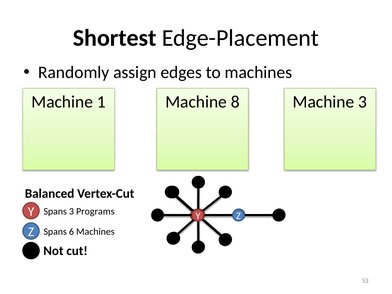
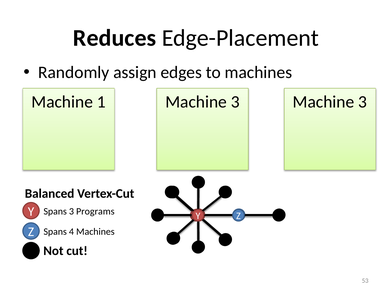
Shortest: Shortest -> Reduces (115, 38)
8: 8 -> 3 (235, 102)
6: 6 -> 4 (71, 232)
